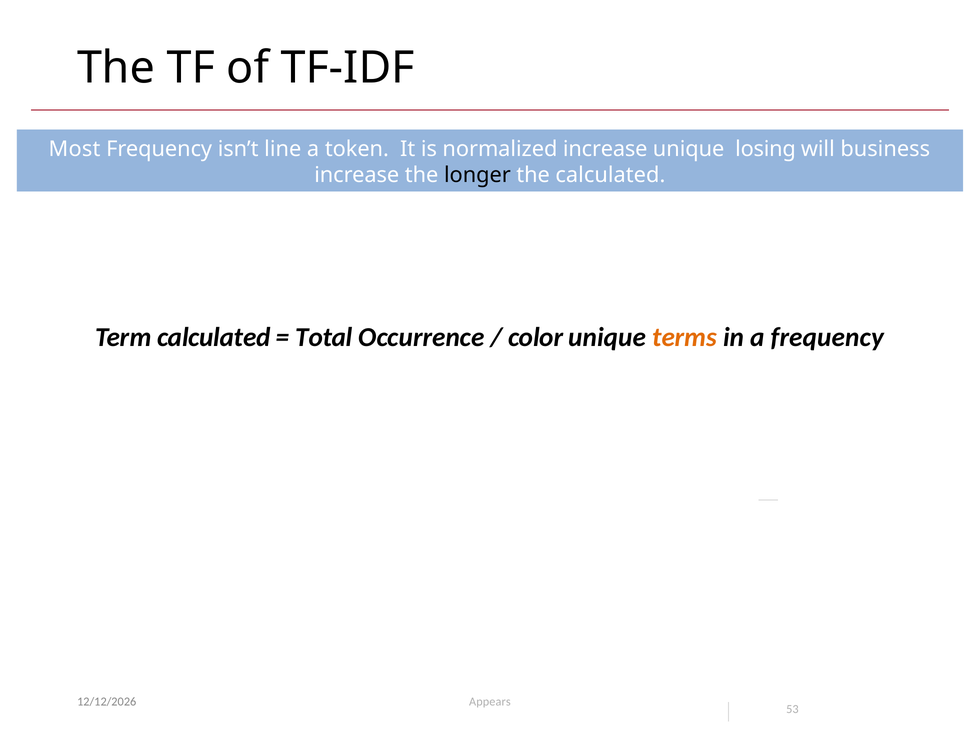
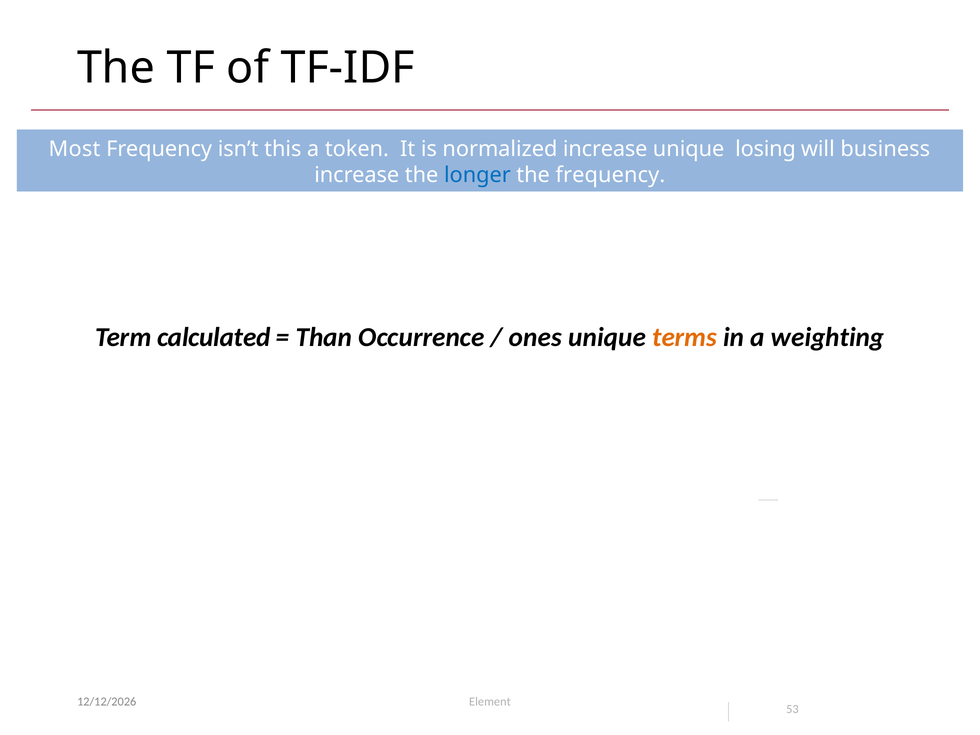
line: line -> this (283, 149)
longer colour: black -> blue (477, 175)
the calculated: calculated -> frequency (610, 175)
Total: Total -> Than (324, 337)
color: color -> ones (535, 337)
a frequency: frequency -> weighting (828, 337)
Appears: Appears -> Element (490, 702)
